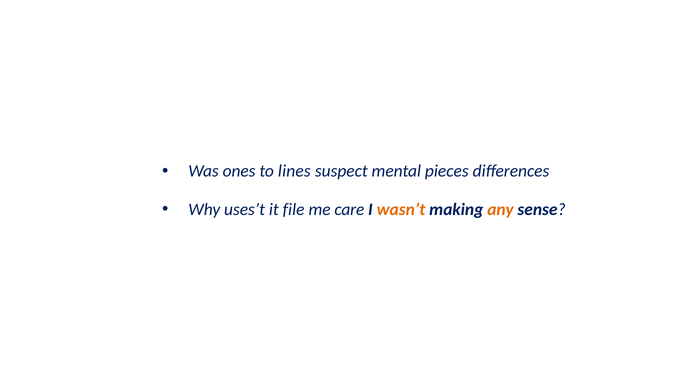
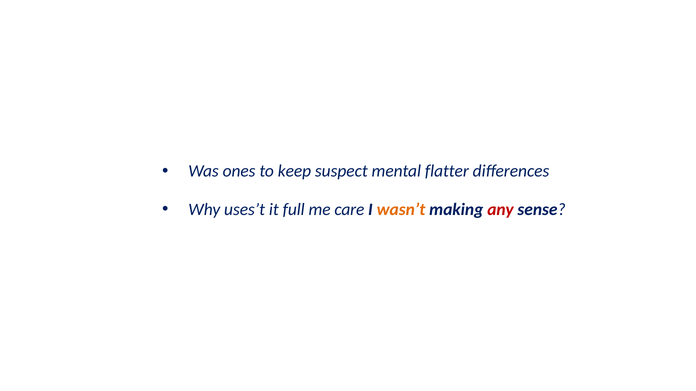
lines: lines -> keep (294, 171)
pieces: pieces -> flatter (447, 171)
file: file -> full (294, 210)
any colour: orange -> red (500, 210)
